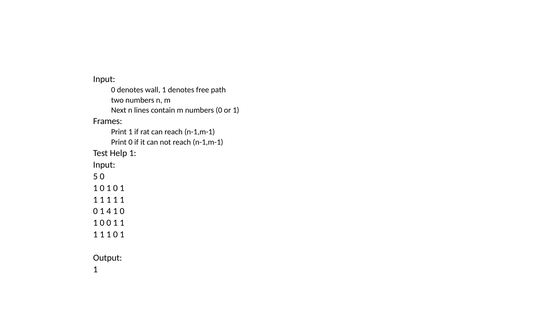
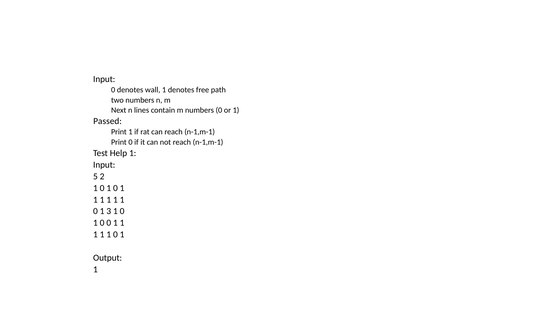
Frames: Frames -> Passed (108, 121)
5 0: 0 -> 2 (102, 176)
4: 4 -> 3 (109, 211)
